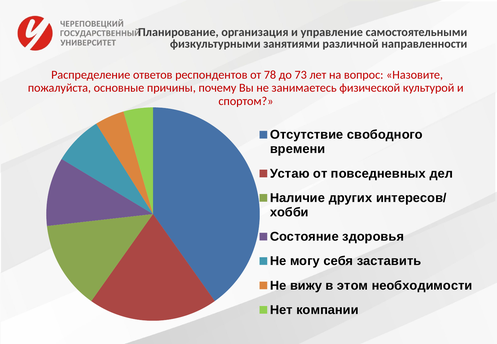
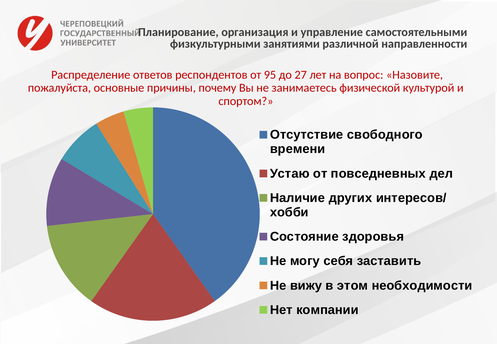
78: 78 -> 95 (270, 75)
73: 73 -> 27 (301, 75)
